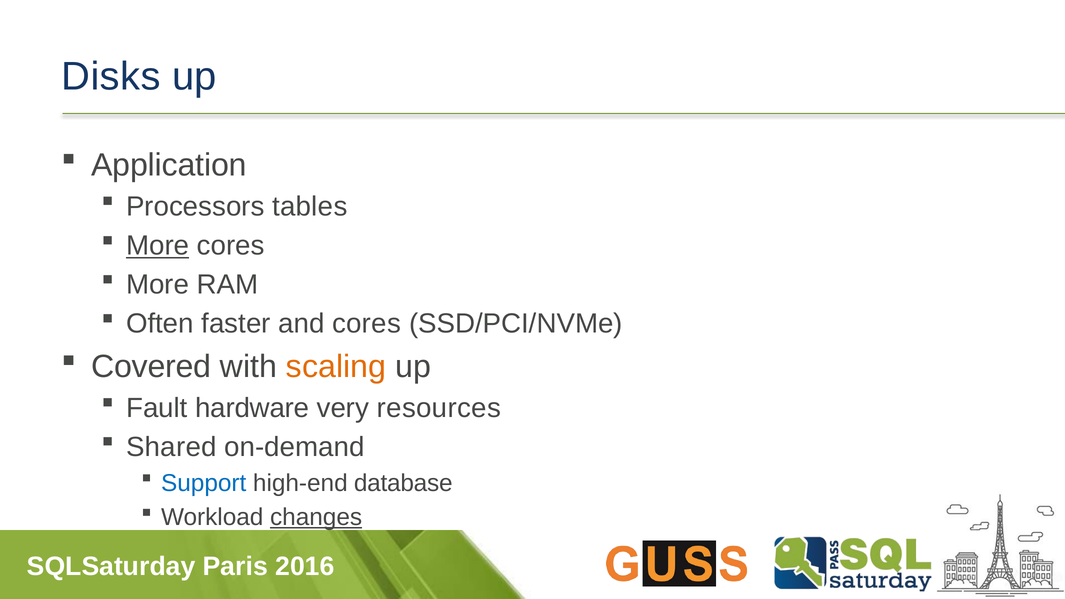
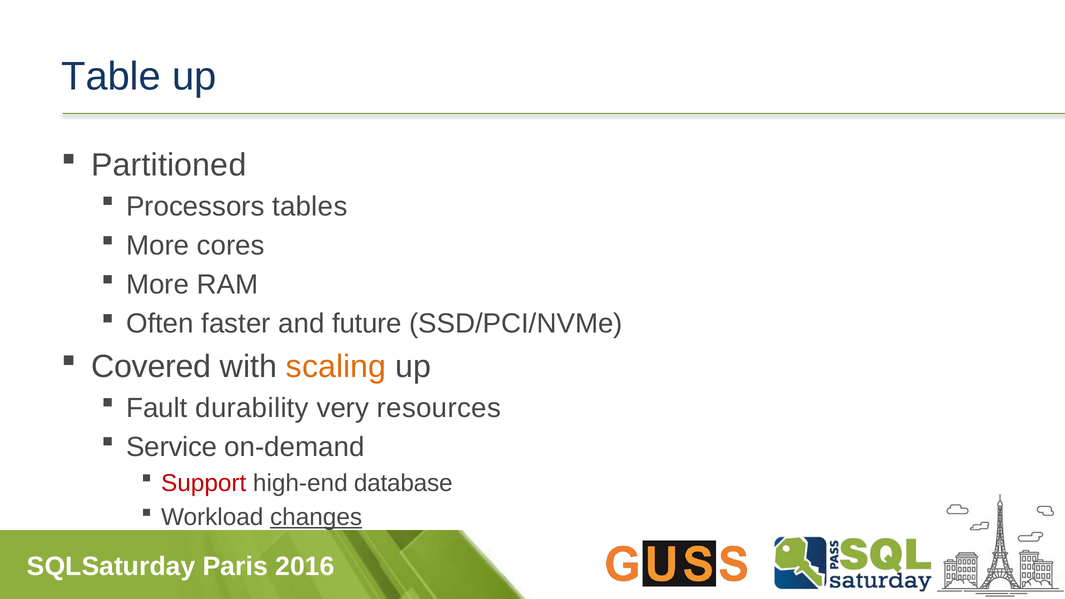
Disks: Disks -> Table (111, 77)
Application: Application -> Partitioned (169, 165)
More underline: present -> none (158, 246)
and cores: cores -> future (367, 324)
hardware: hardware -> durability (252, 408)
Shared: Shared -> Service (172, 447)
Support colour: blue -> red (204, 483)
